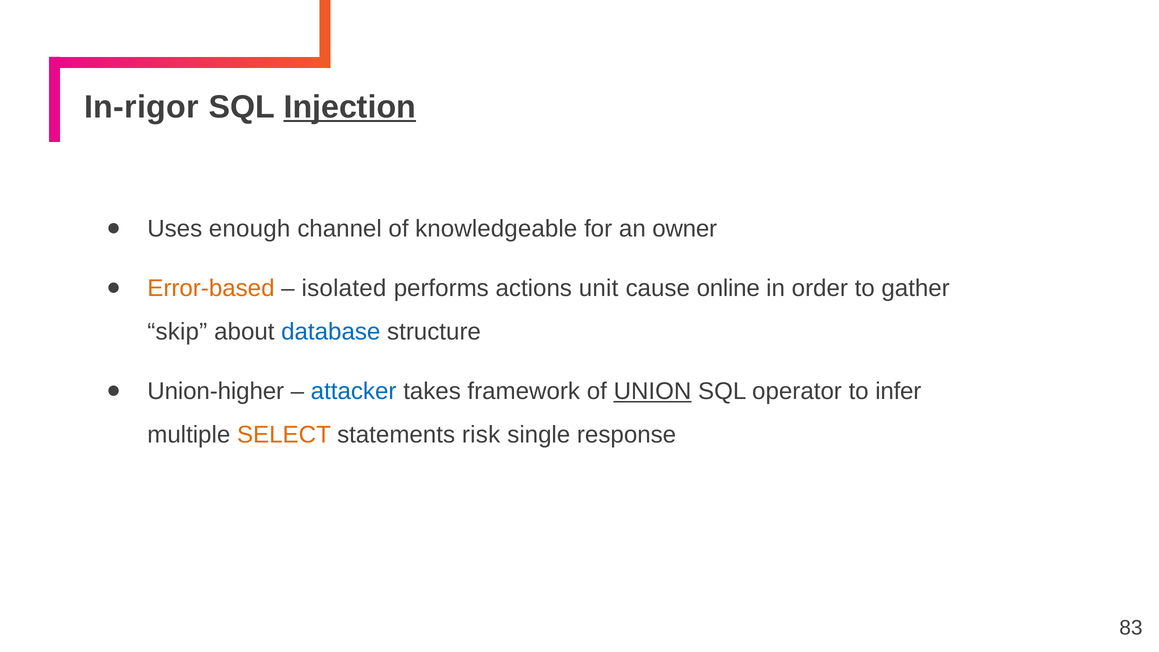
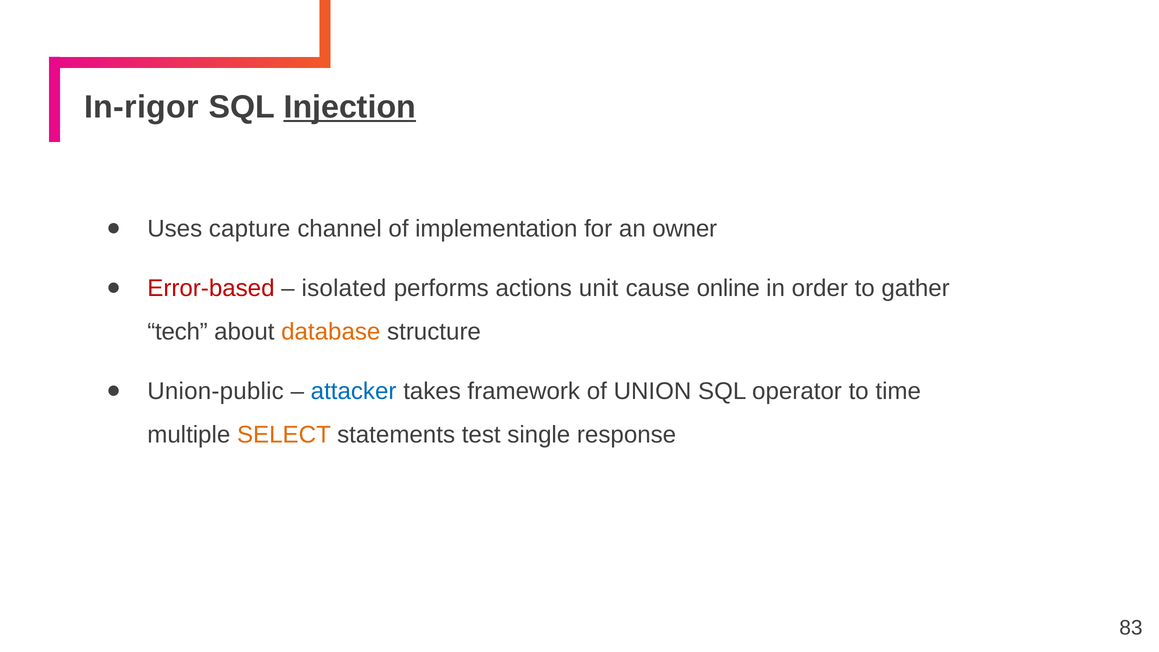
enough: enough -> capture (250, 229)
knowledgeable: knowledgeable -> implementation (496, 229)
Error-based colour: orange -> red (211, 288)
skip: skip -> tech (178, 332)
database colour: blue -> orange (331, 332)
Union-higher: Union-higher -> Union-public (216, 391)
UNION underline: present -> none (652, 391)
infer: infer -> time (898, 391)
risk: risk -> test (481, 435)
